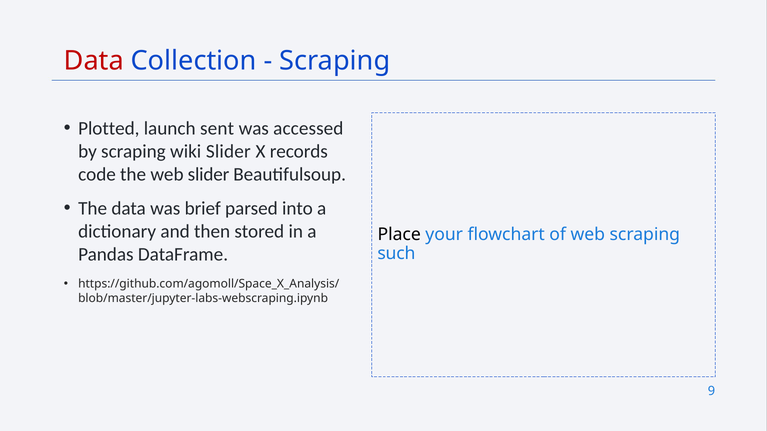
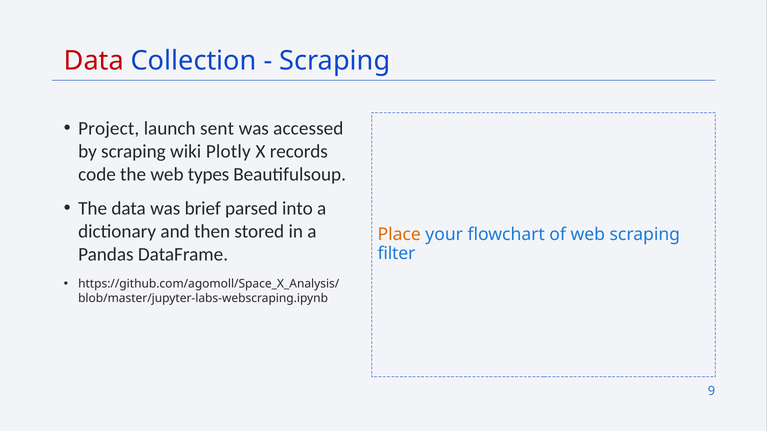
Plotted: Plotted -> Project (109, 128)
wiki Slider: Slider -> Plotly (228, 151)
web slider: slider -> types (209, 175)
Place colour: black -> orange (399, 235)
such: such -> filter (396, 254)
